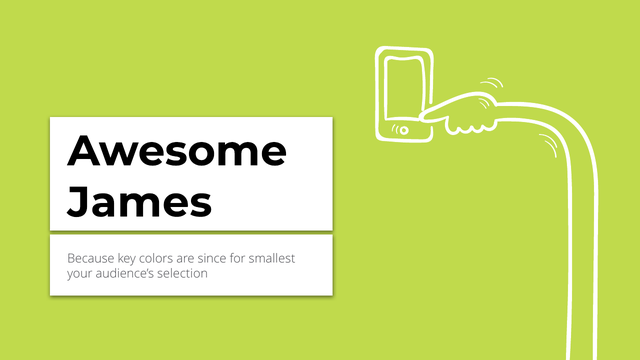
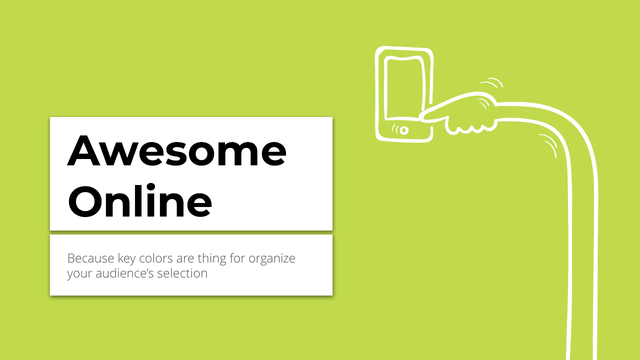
James: James -> Online (140, 202)
since: since -> thing (212, 259)
smallest: smallest -> organize (272, 259)
